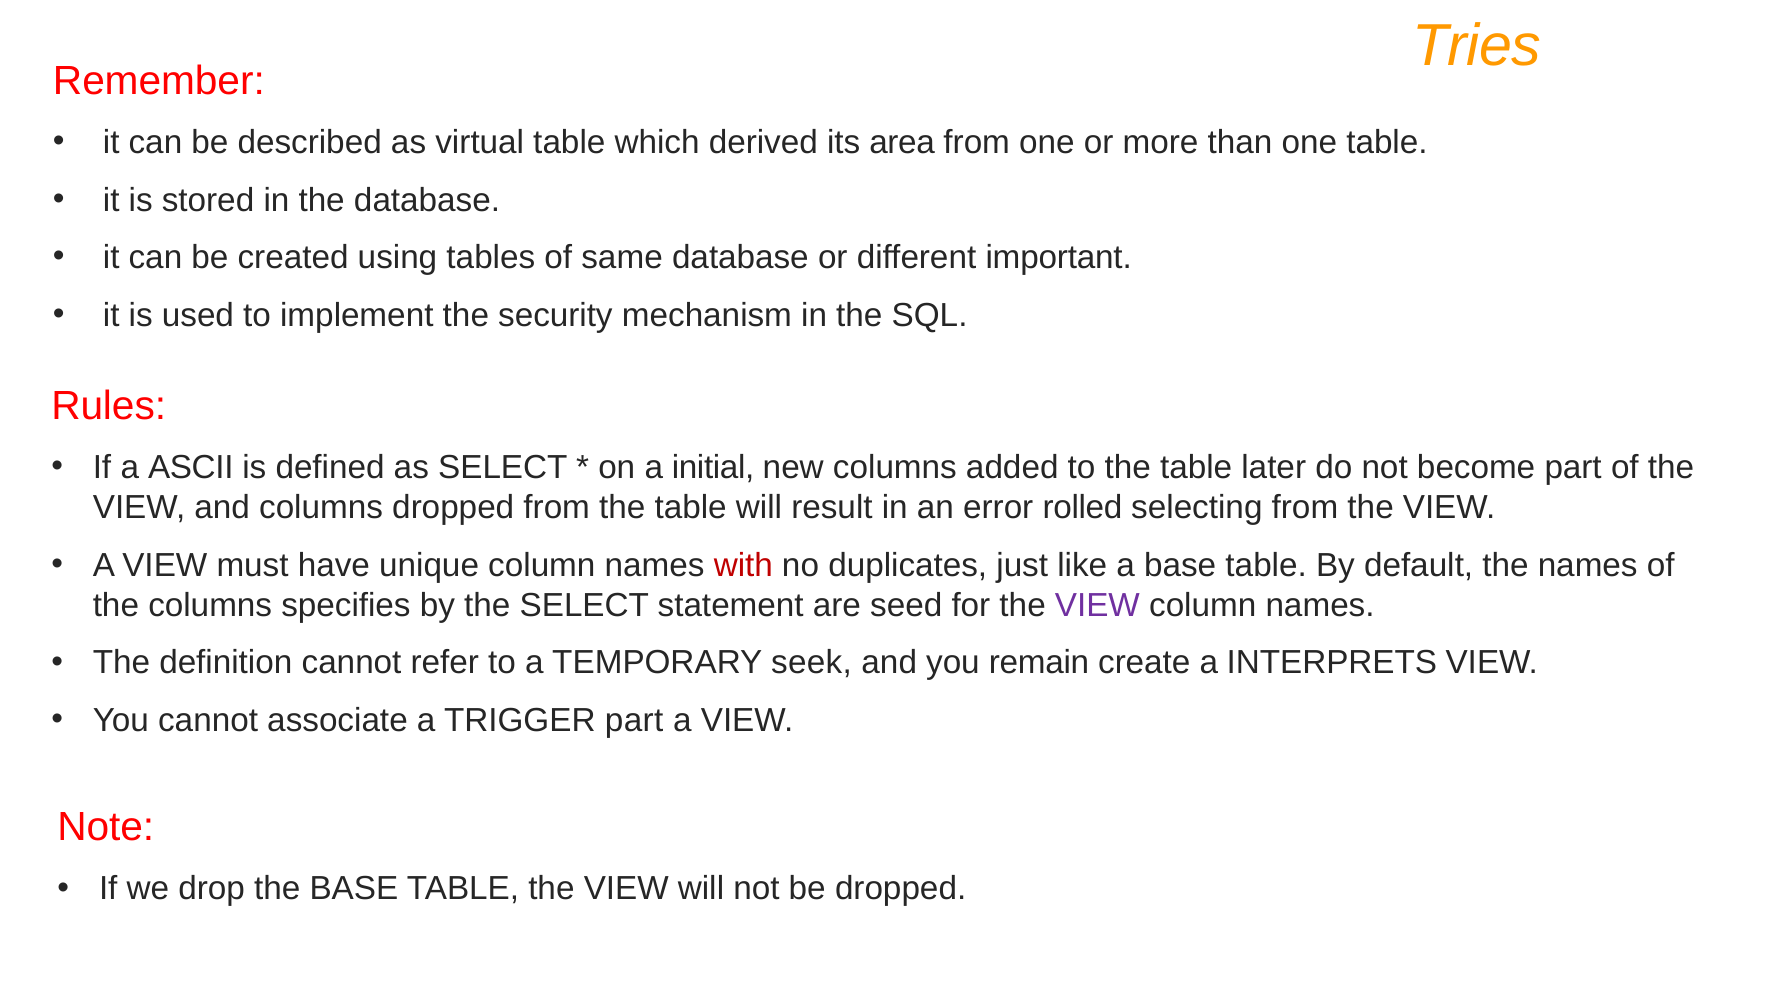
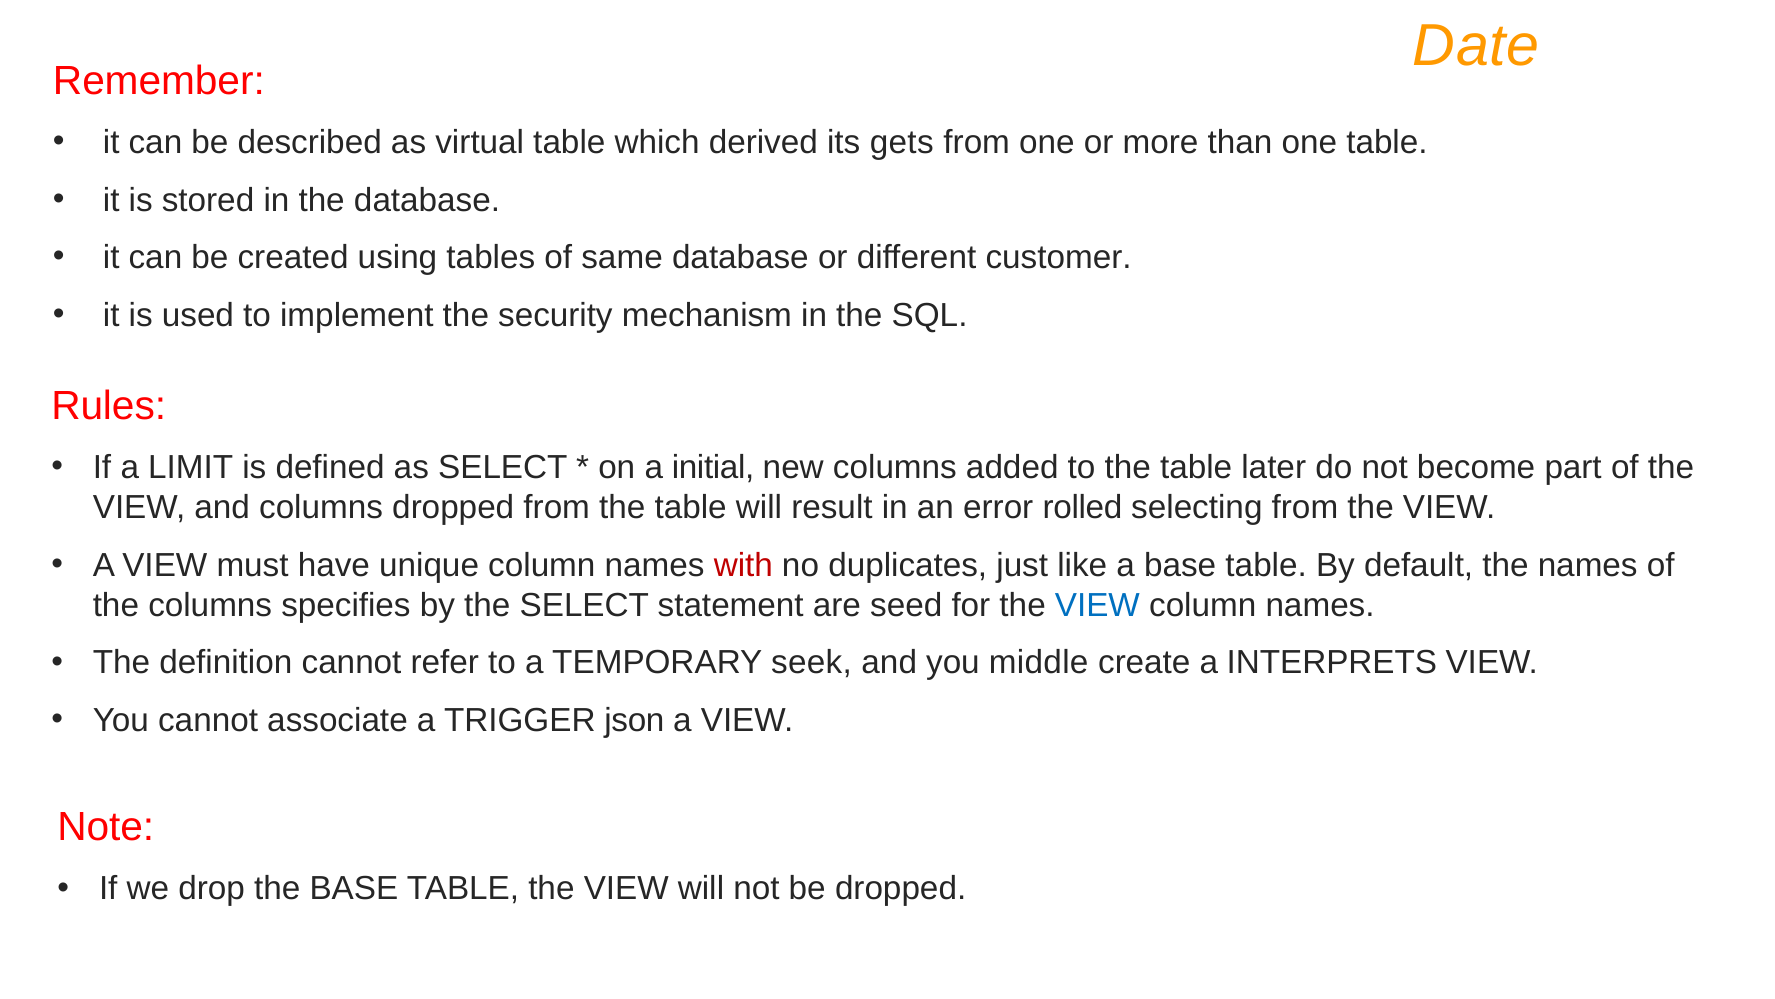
Tries: Tries -> Date (1476, 46)
area: area -> gets (902, 142)
important: important -> customer (1059, 258)
ASCII: ASCII -> LIMIT (191, 467)
VIEW colour: purple -> blue (1097, 605)
remain: remain -> middle (1039, 662)
TRIGGER part: part -> json (634, 720)
